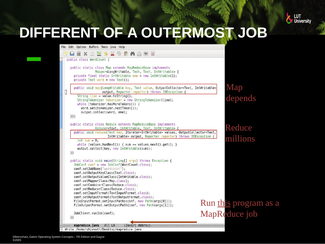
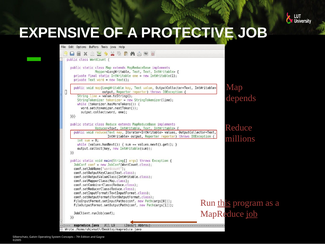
DIFFERENT: DIFFERENT -> EXPENSIVE (59, 33)
OUTERMOST: OUTERMOST -> PROTECTIVE (188, 33)
job underline: none -> present (252, 214)
